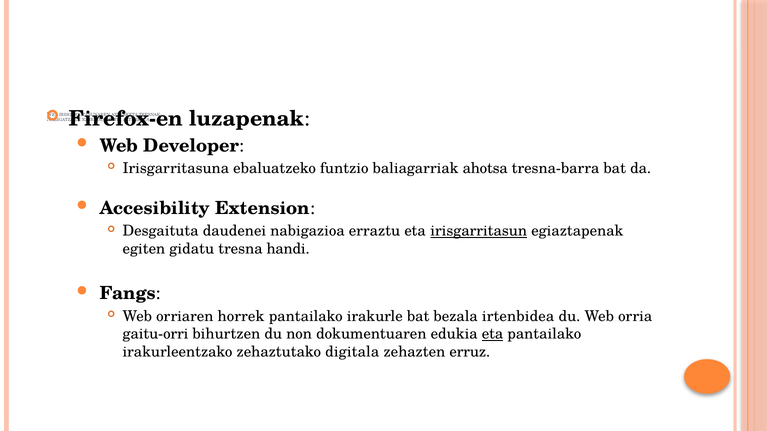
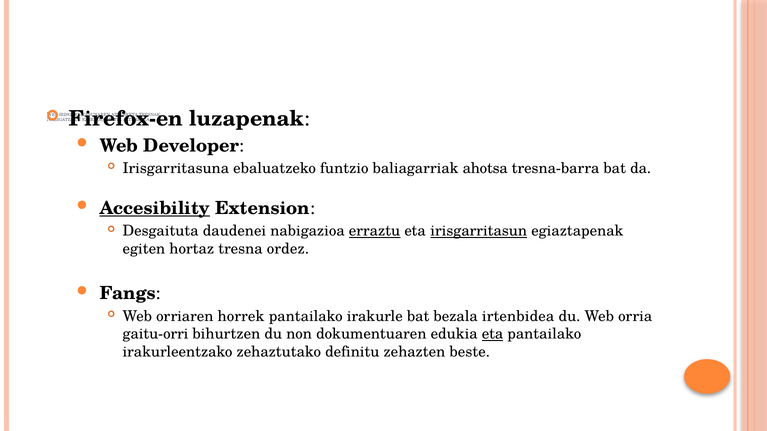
Accesibility underline: none -> present (155, 209)
erraztu underline: none -> present (375, 231)
gidatu: gidatu -> hortaz (192, 249)
handi: handi -> ordez (288, 249)
digitala: digitala -> definitu (352, 352)
erruz: erruz -> beste (470, 352)
